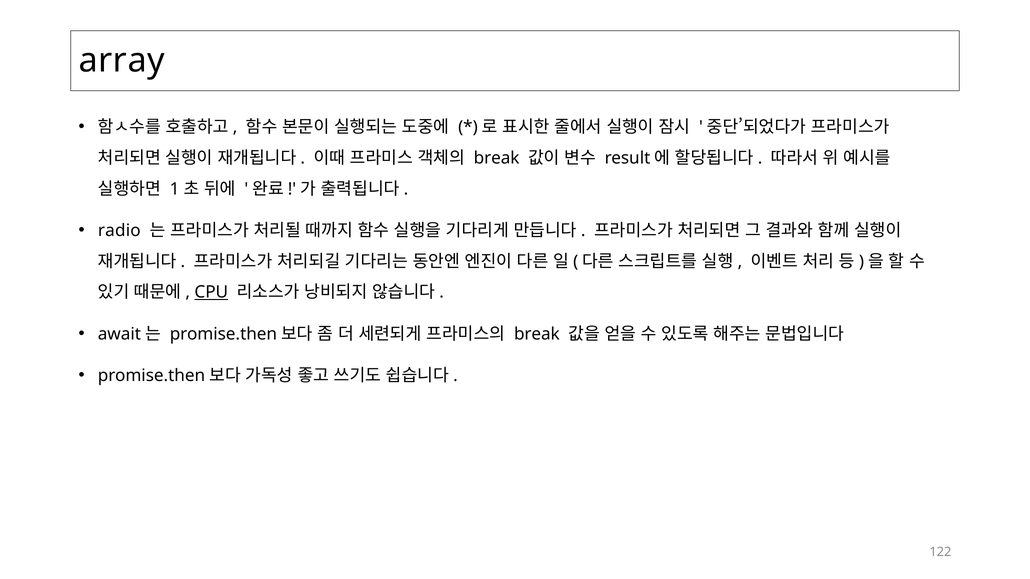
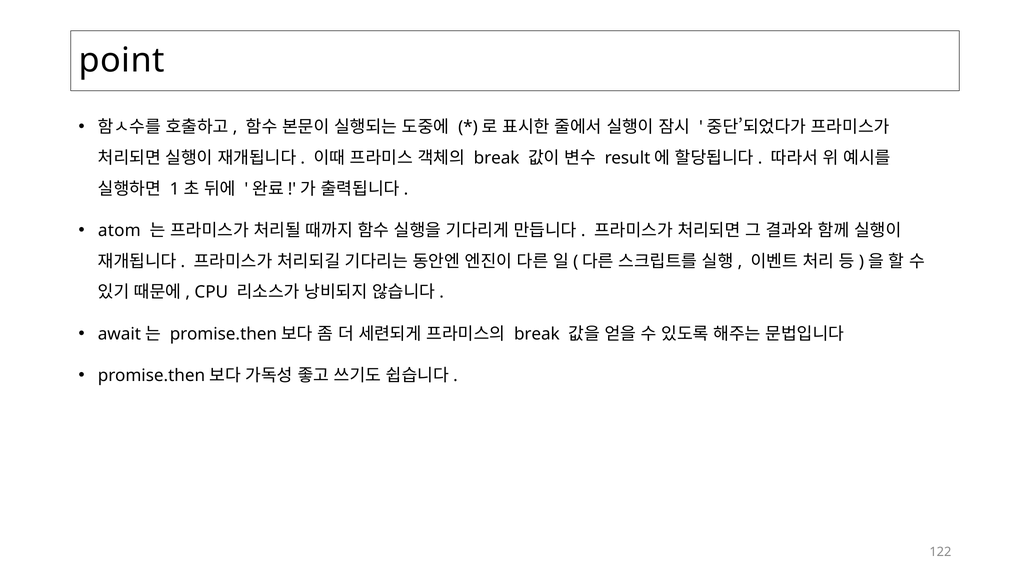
array: array -> point (122, 61)
radio: radio -> atom (119, 231)
CPU underline: present -> none (211, 292)
